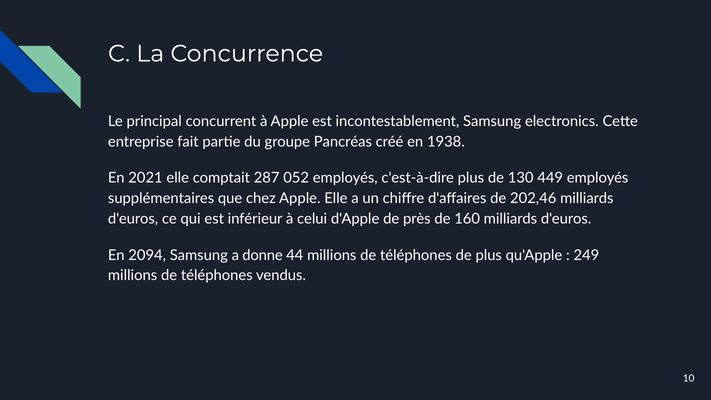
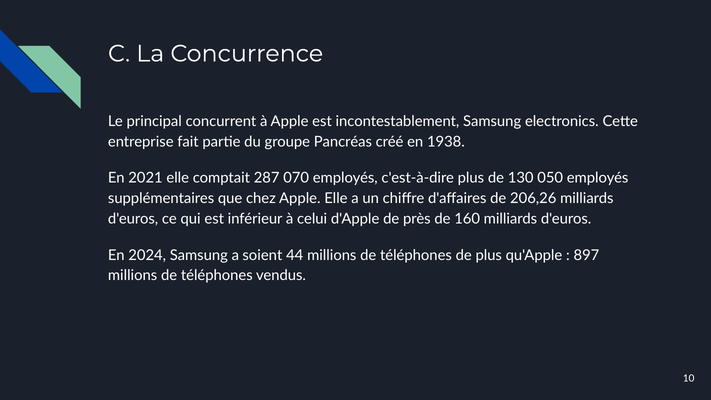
052: 052 -> 070 (296, 178)
449: 449 -> 050 (550, 178)
202,46: 202,46 -> 206,26 (533, 198)
2094: 2094 -> 2024 (147, 255)
donne: donne -> soient (262, 255)
249: 249 -> 897 (586, 255)
